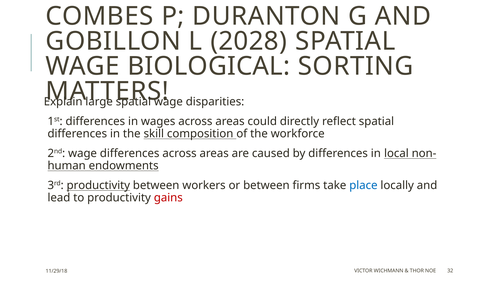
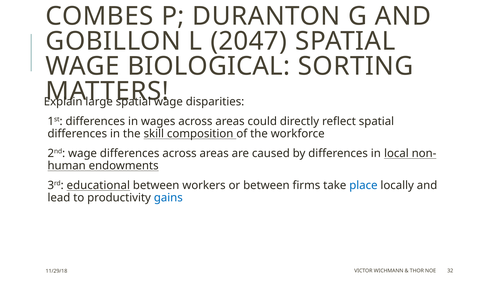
2028: 2028 -> 2047 (249, 41)
3rd productivity: productivity -> educational (98, 185)
gains colour: red -> blue (168, 197)
